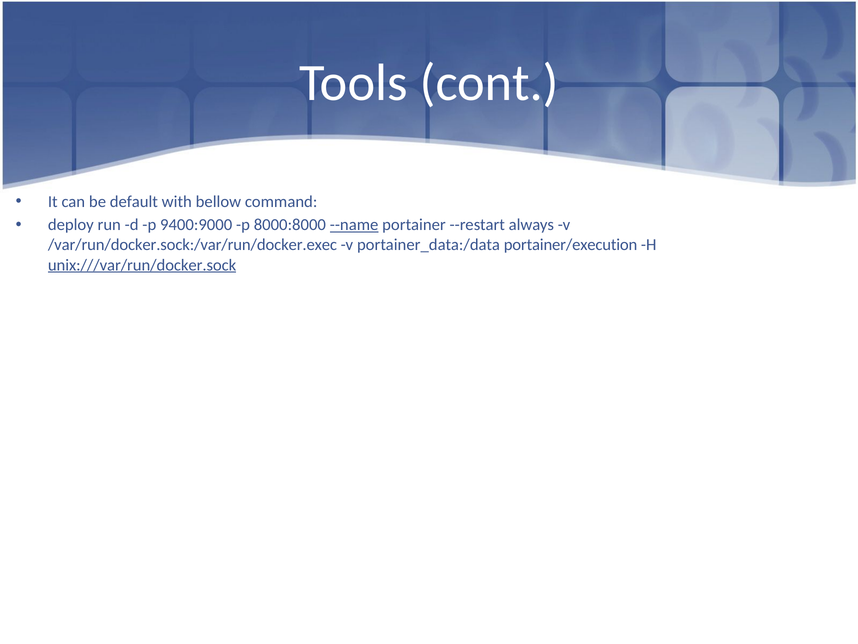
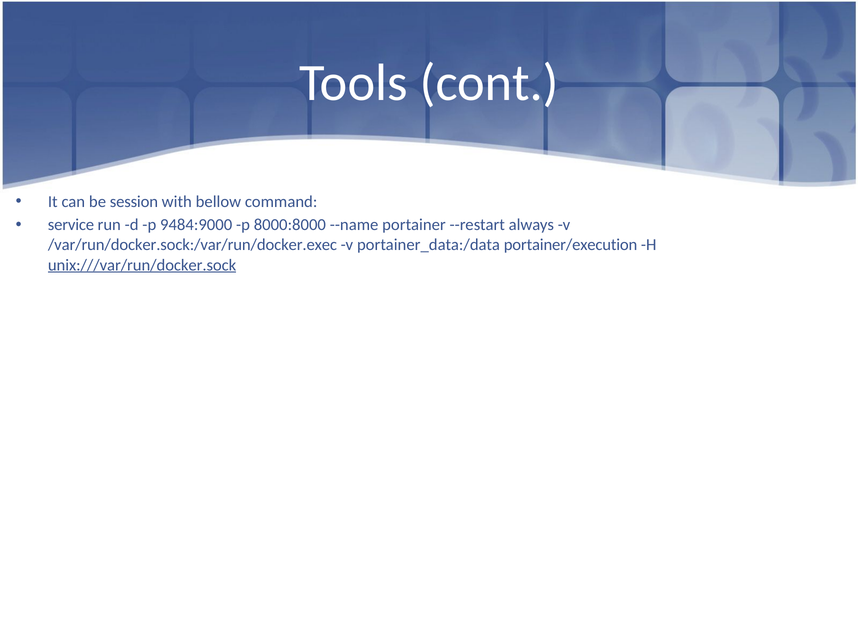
default: default -> session (134, 201)
deploy: deploy -> service (71, 225)
9400:9000: 9400:9000 -> 9484:9000 (196, 225)
--name underline: present -> none (354, 225)
